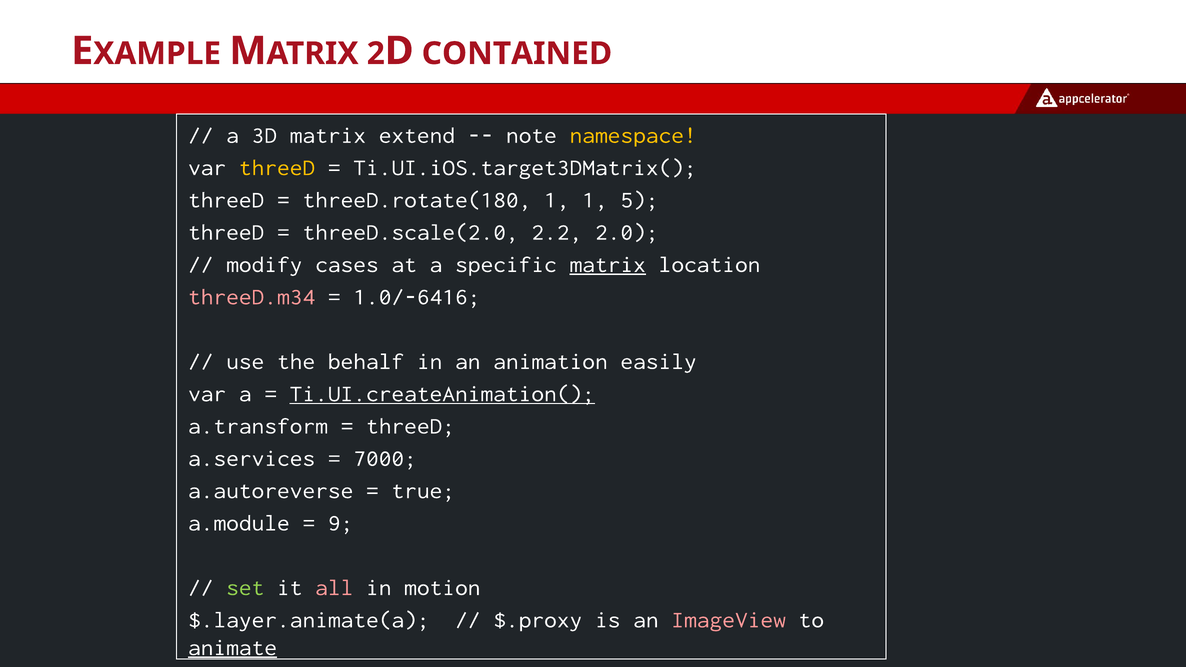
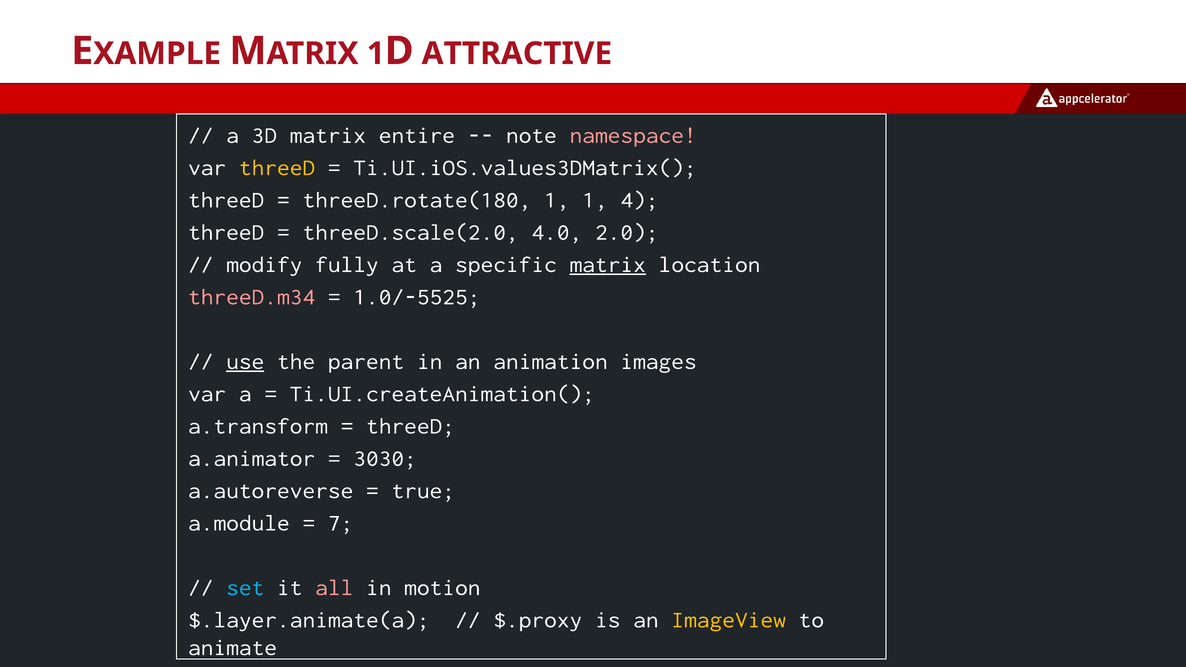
2: 2 -> 1 (376, 54)
CONTAINED: CONTAINED -> ATTRACTIVE (517, 54)
extend: extend -> entire (417, 135)
namespace colour: yellow -> pink (633, 135)
Ti.UI.iOS.target3DMatrix(: Ti.UI.iOS.target3DMatrix( -> Ti.UI.iOS.values3DMatrix( (525, 167)
5: 5 -> 4 (639, 200)
2.2: 2.2 -> 4.0 (557, 232)
cases: cases -> fully (347, 264)
1.0/-6416: 1.0/-6416 -> 1.0/-5525 (417, 297)
use underline: none -> present (245, 361)
behalf: behalf -> parent (366, 361)
easily: easily -> images (659, 361)
Ti.UI.createAnimation( underline: present -> none (442, 394)
a.services: a.services -> a.animator (252, 458)
7000: 7000 -> 3030 (385, 458)
9: 9 -> 7 (341, 523)
set colour: light green -> light blue (245, 588)
ImageView colour: pink -> yellow (729, 620)
animate underline: present -> none (233, 648)
